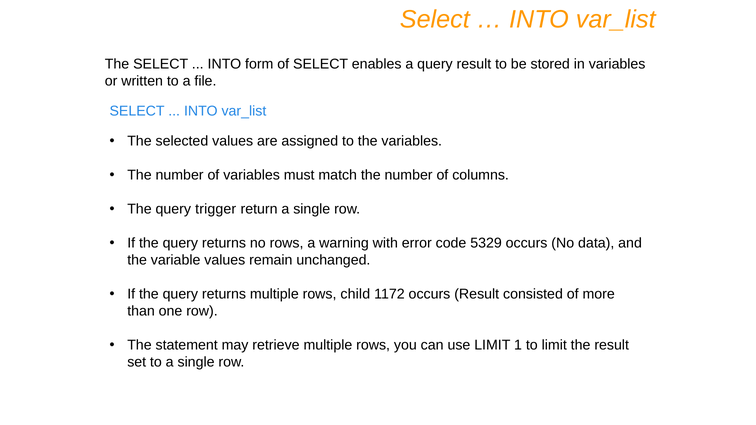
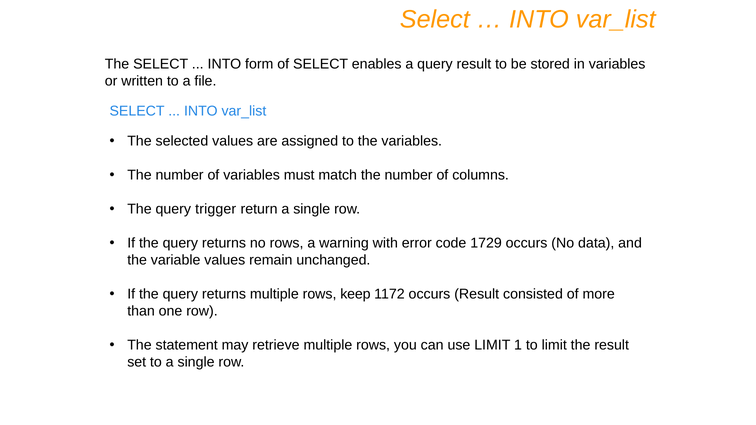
5329: 5329 -> 1729 (486, 243)
child: child -> keep (355, 294)
